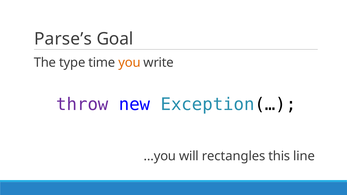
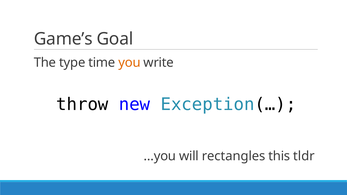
Parse’s: Parse’s -> Game’s (63, 39)
throw colour: purple -> black (82, 104)
line: line -> tldr (304, 156)
